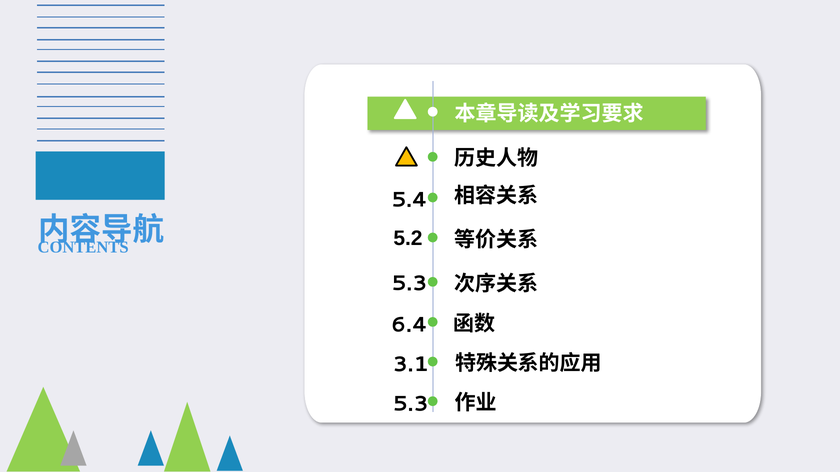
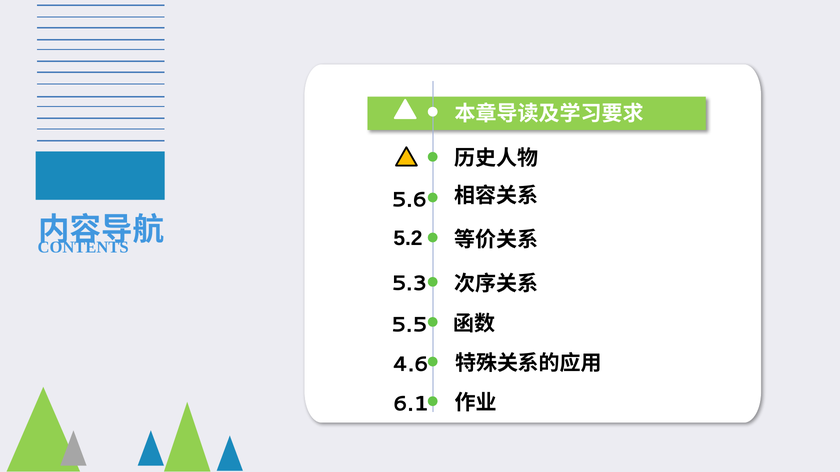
5.4: 5.4 -> 5.6 (409, 200)
6.4: 6.4 -> 5.5 (409, 325)
3.1: 3.1 -> 4.6 (411, 365)
5.3: 5.3 -> 6.1 (411, 404)
